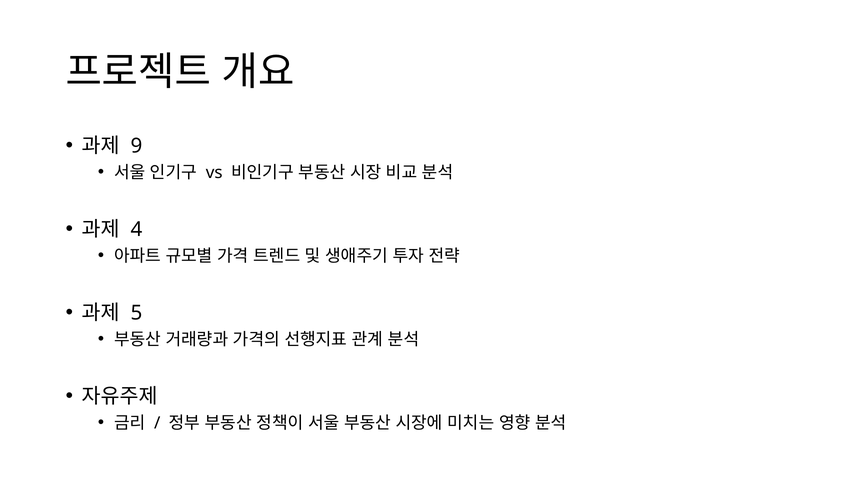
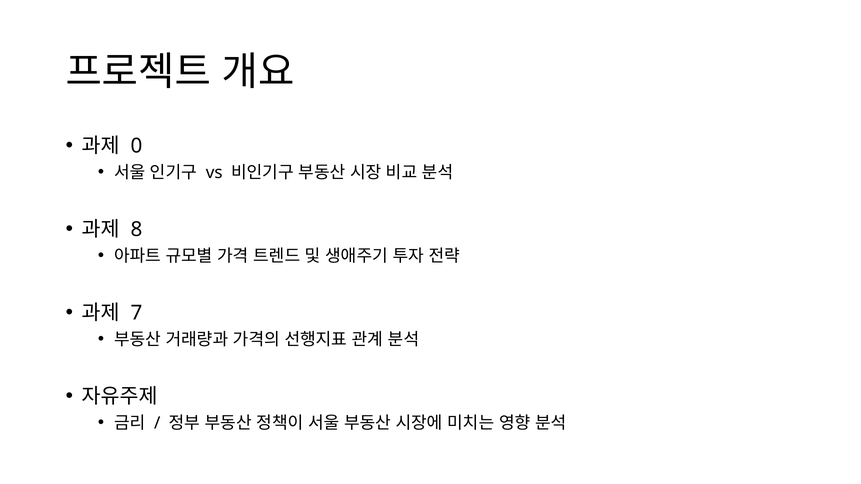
9: 9 -> 0 (136, 146)
4: 4 -> 8 (136, 230)
5: 5 -> 7 (136, 313)
